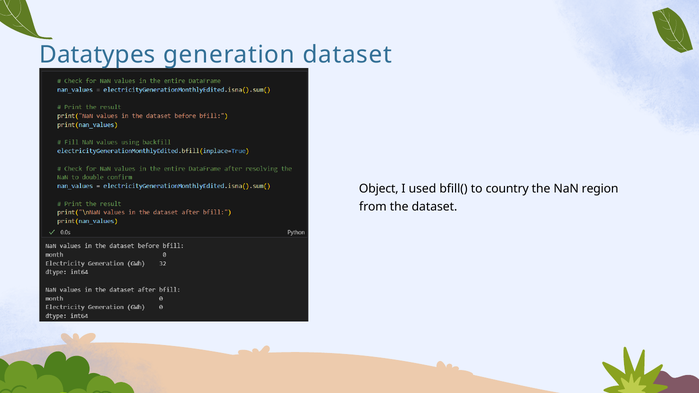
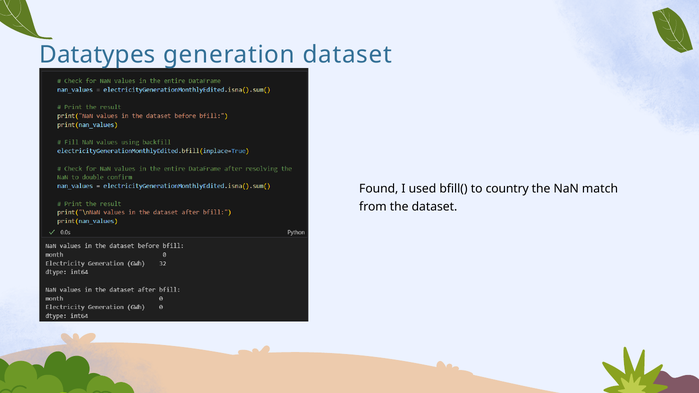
Object: Object -> Found (379, 189)
region: region -> match (600, 189)
